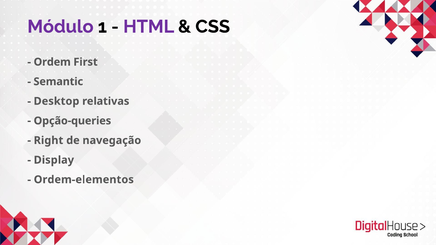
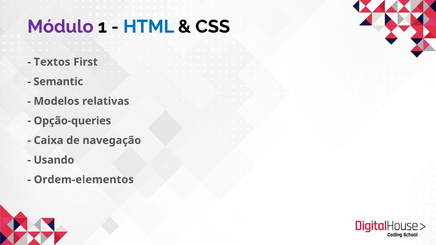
HTML colour: purple -> blue (149, 27)
Ordem: Ordem -> Textos (52, 62)
Desktop: Desktop -> Modelos (57, 101)
Right: Right -> Caixa (49, 141)
Display: Display -> Usando (54, 160)
